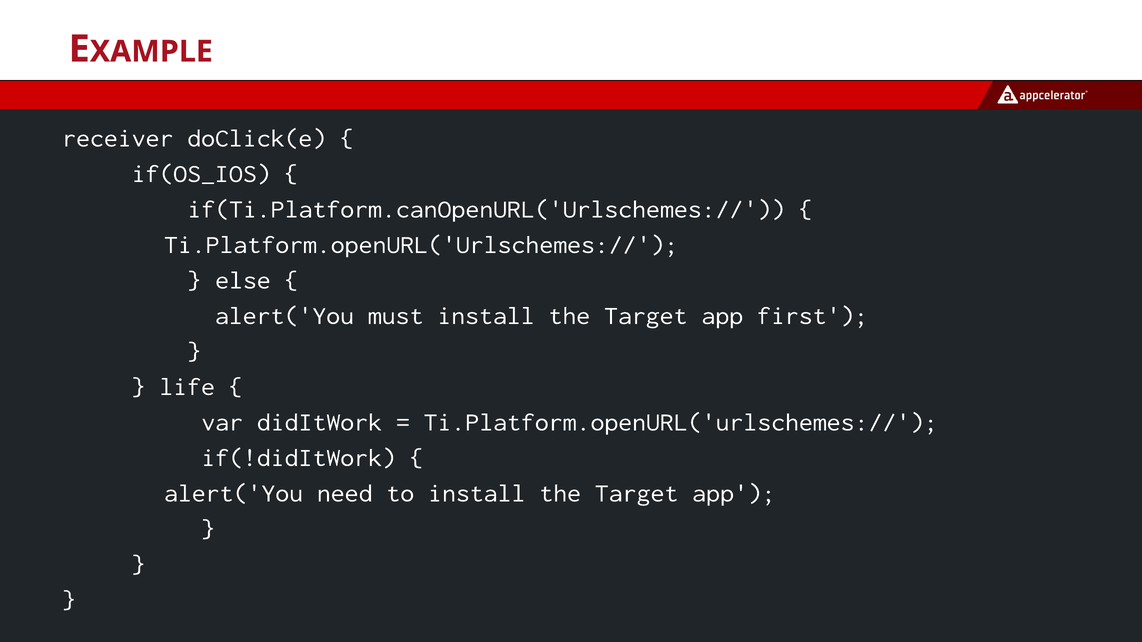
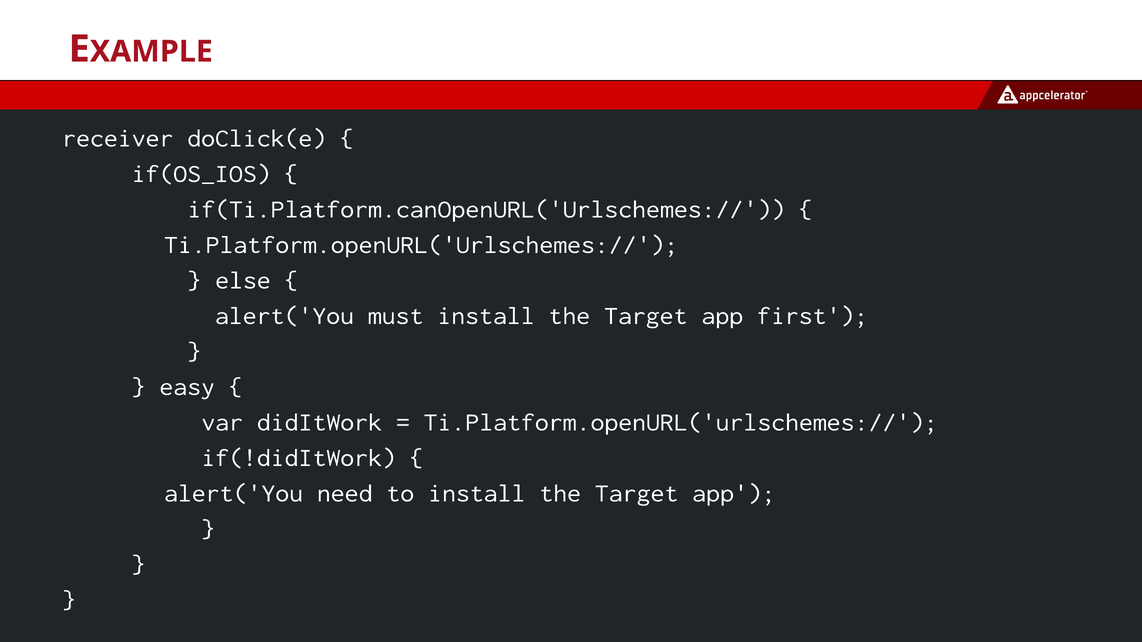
life: life -> easy (187, 387)
